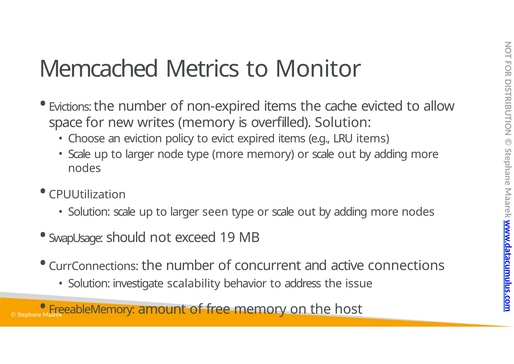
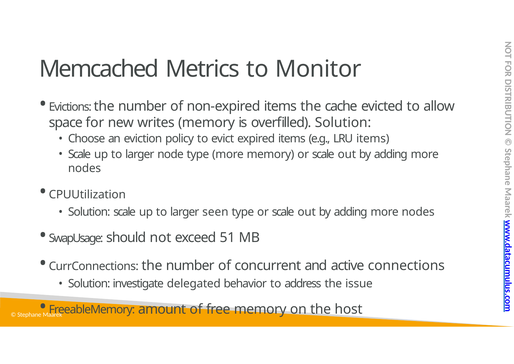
19: 19 -> 51 (227, 237)
scalability: scalability -> delegated (194, 283)
